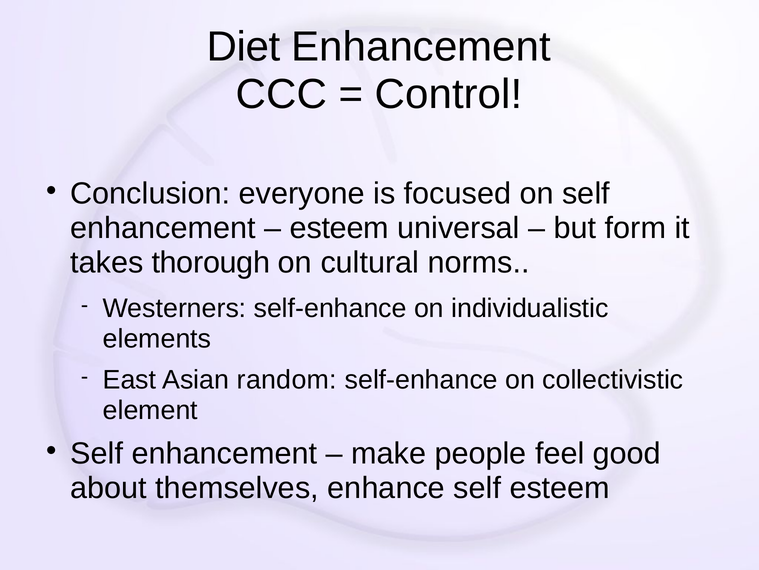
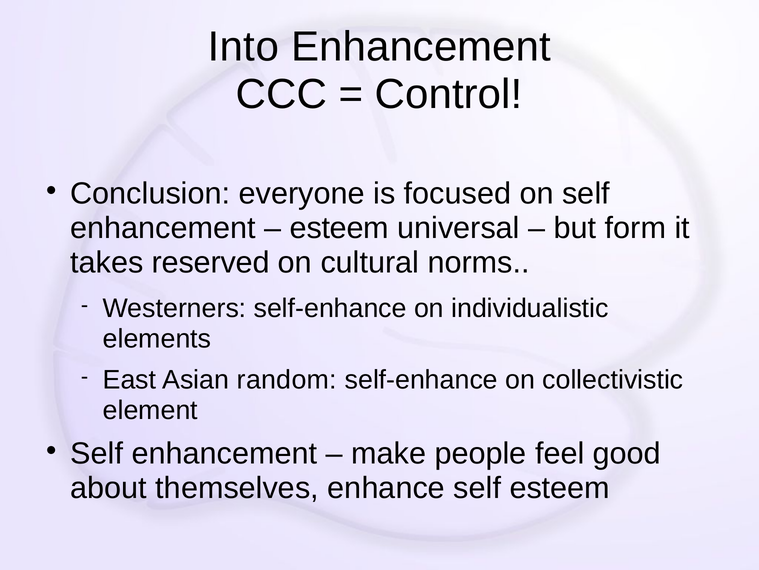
Diet: Diet -> Into (243, 47)
thorough: thorough -> reserved (211, 262)
